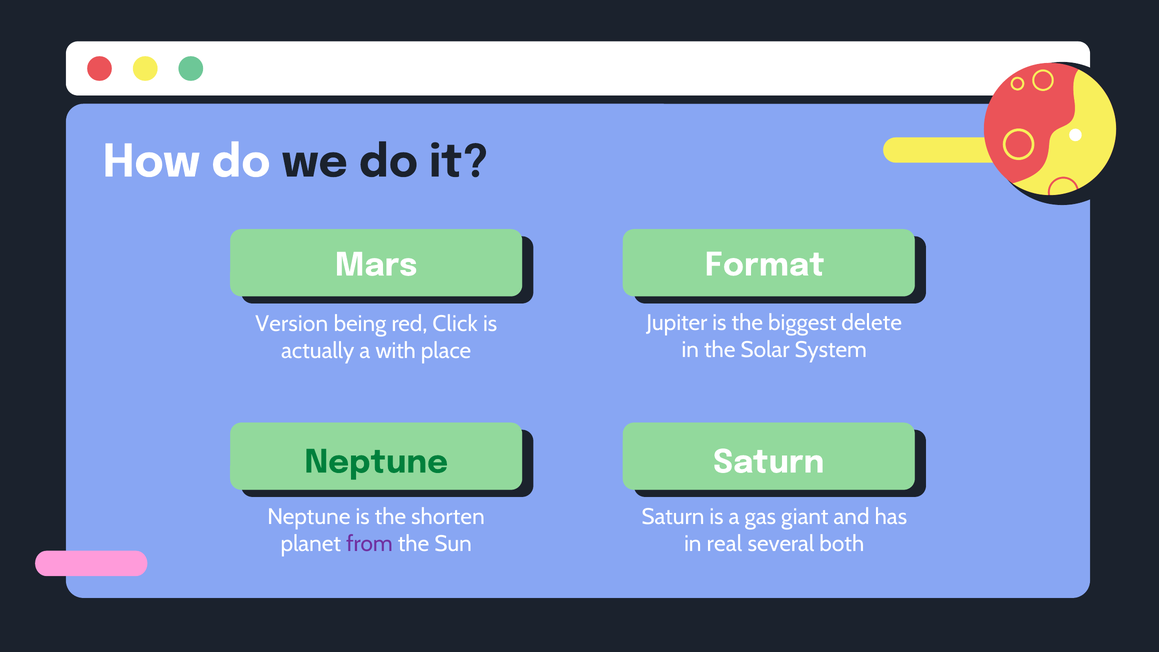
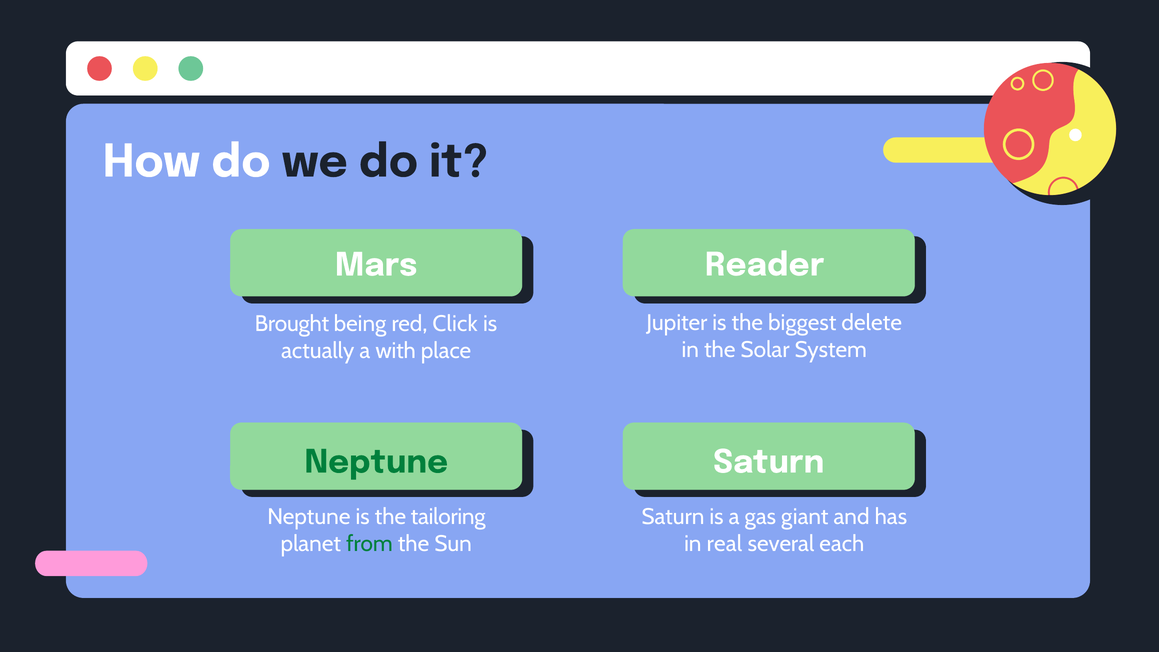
Format: Format -> Reader (765, 265)
Version: Version -> Brought (292, 324)
shorten: shorten -> tailoring (448, 517)
from colour: purple -> green (369, 544)
both: both -> each (842, 544)
